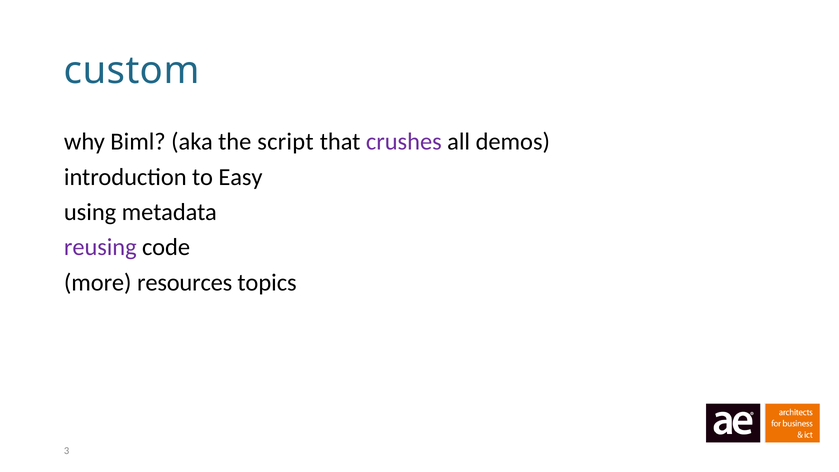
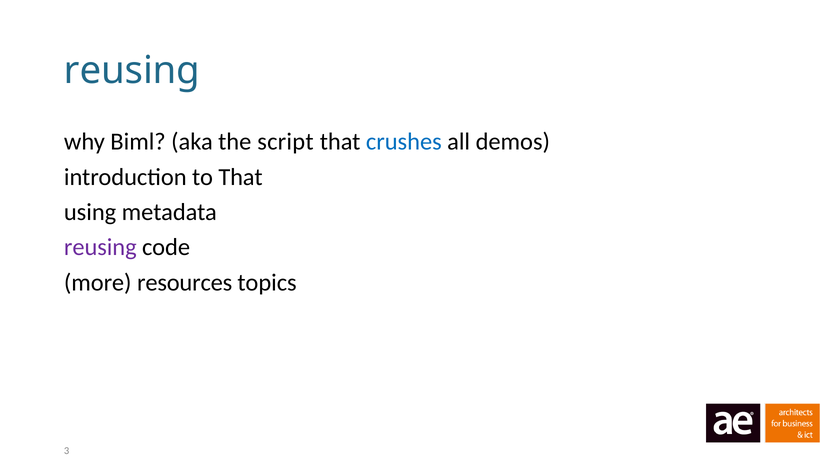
custom: custom -> reusing (132, 70)
crushes colour: purple -> blue (404, 142)
to Easy: Easy -> That (241, 177)
